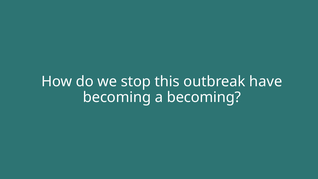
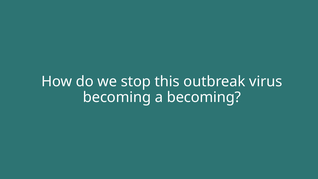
have: have -> virus (266, 81)
